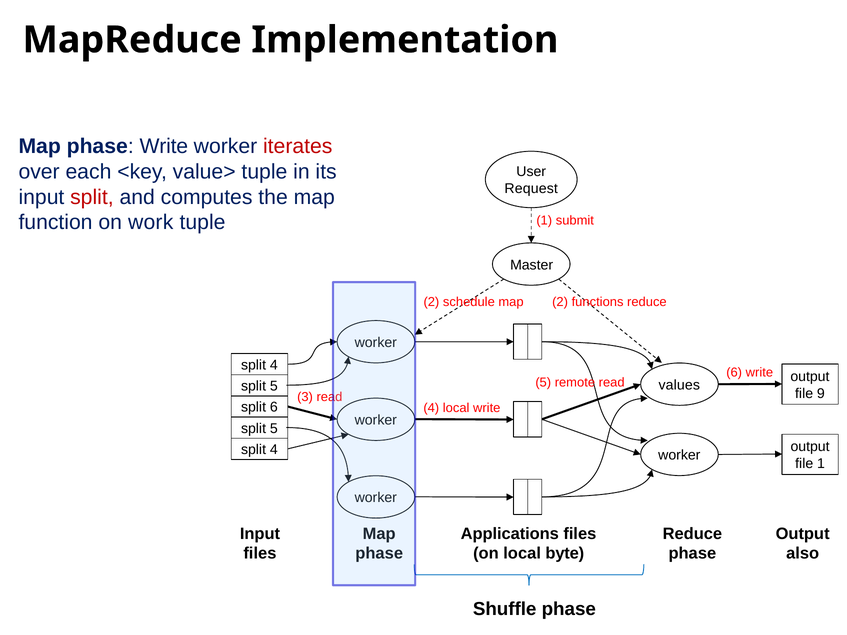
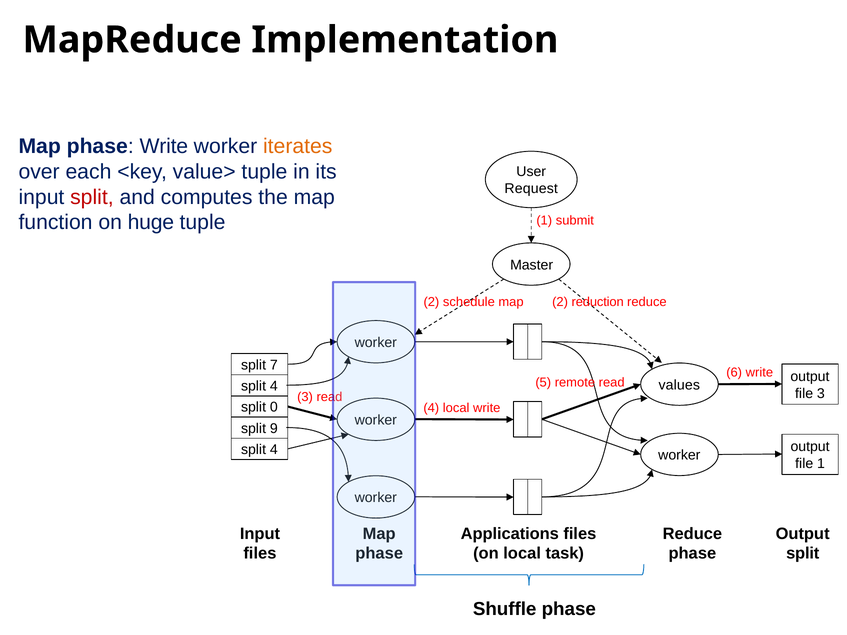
iterates colour: red -> orange (298, 146)
work: work -> huge (151, 223)
functions: functions -> reduction (598, 302)
4: 4 -> 7 (274, 365)
5: 5 -> 4 (274, 386)
file 9: 9 -> 3 (821, 394)
split 6: 6 -> 0 (274, 408)
5: 5 -> 9 (274, 429)
byte: byte -> task (565, 554)
also: also -> split (803, 554)
